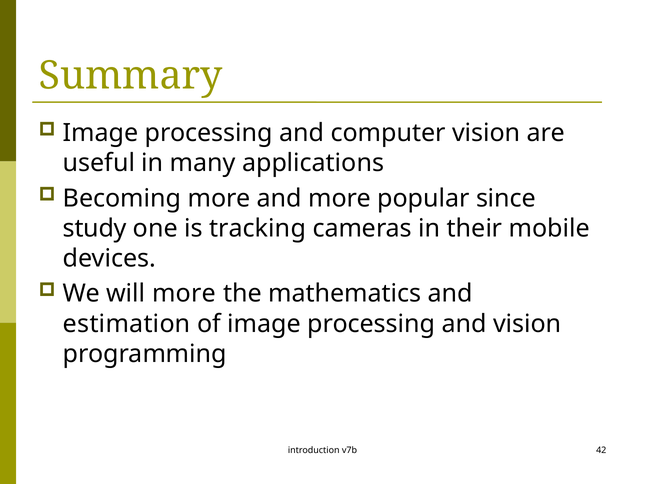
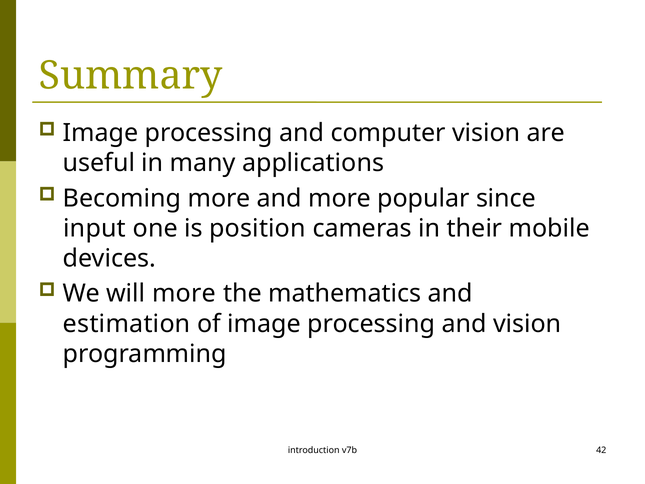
study: study -> input (95, 228)
tracking: tracking -> position (257, 228)
